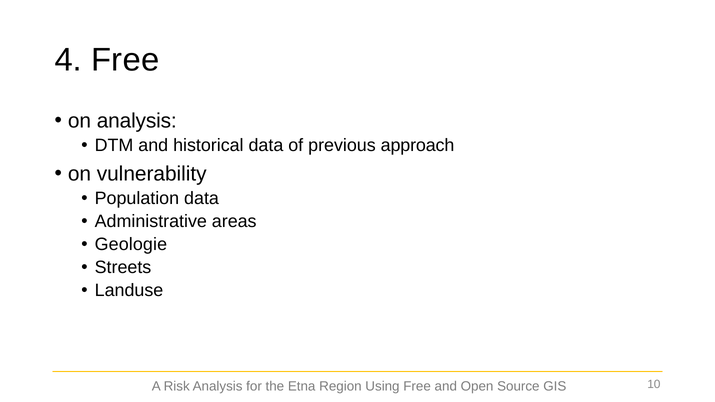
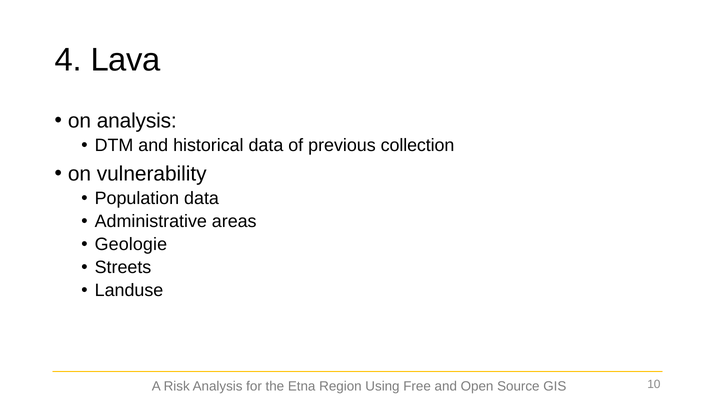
4 Free: Free -> Lava (126, 60)
approach: approach -> collection (418, 146)
